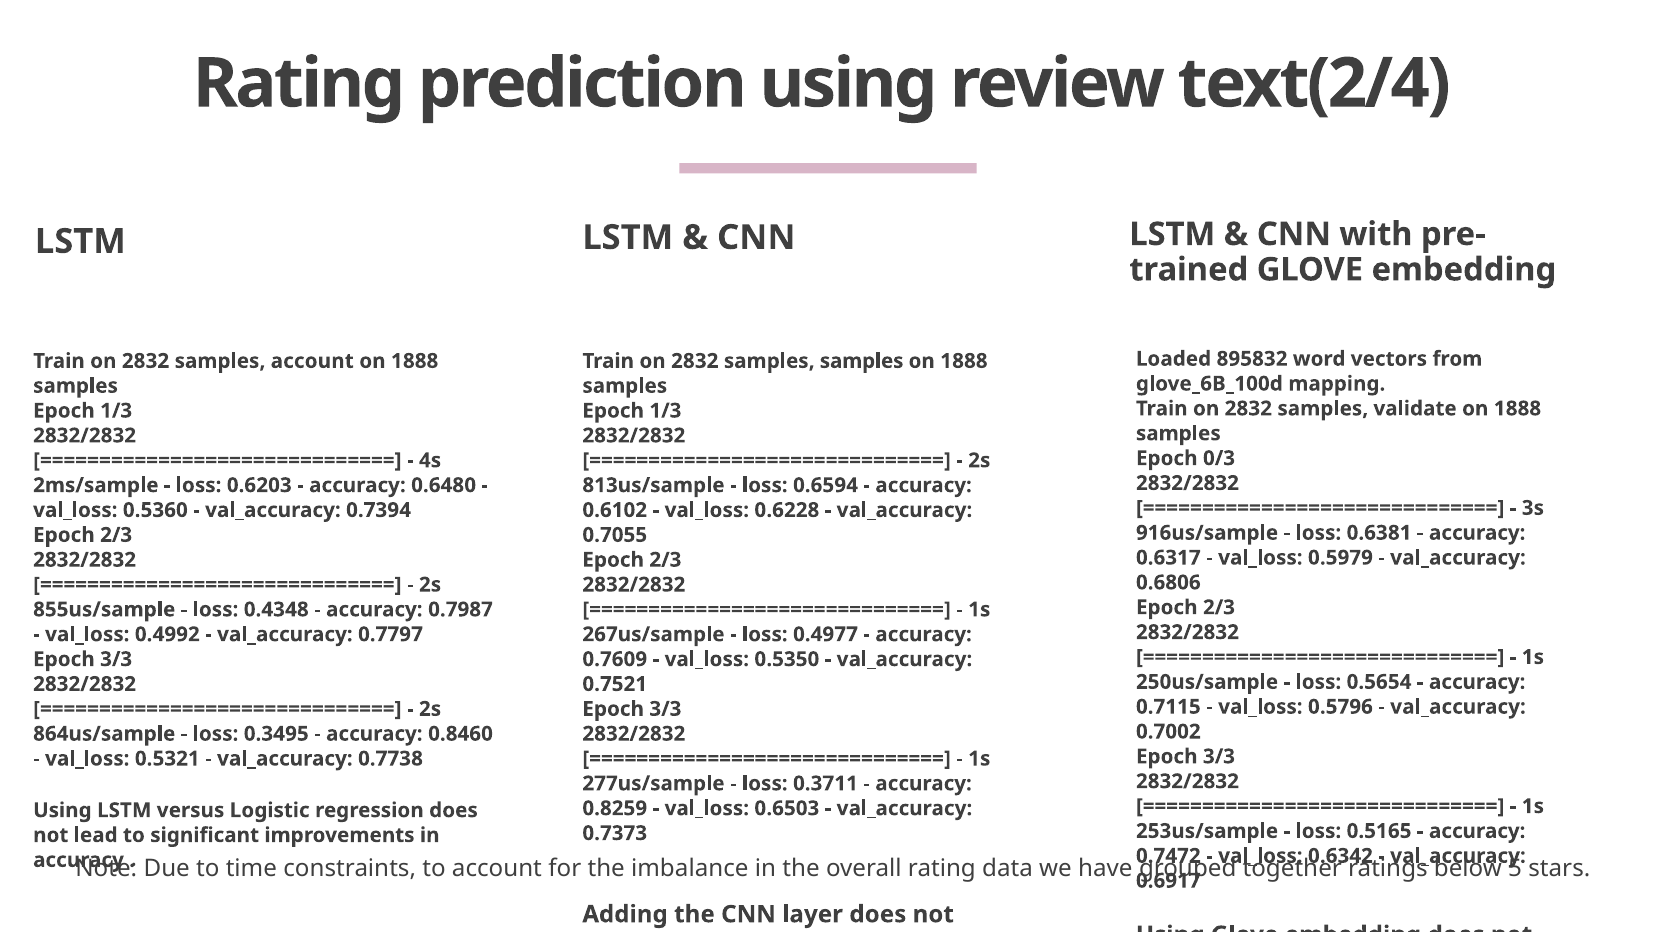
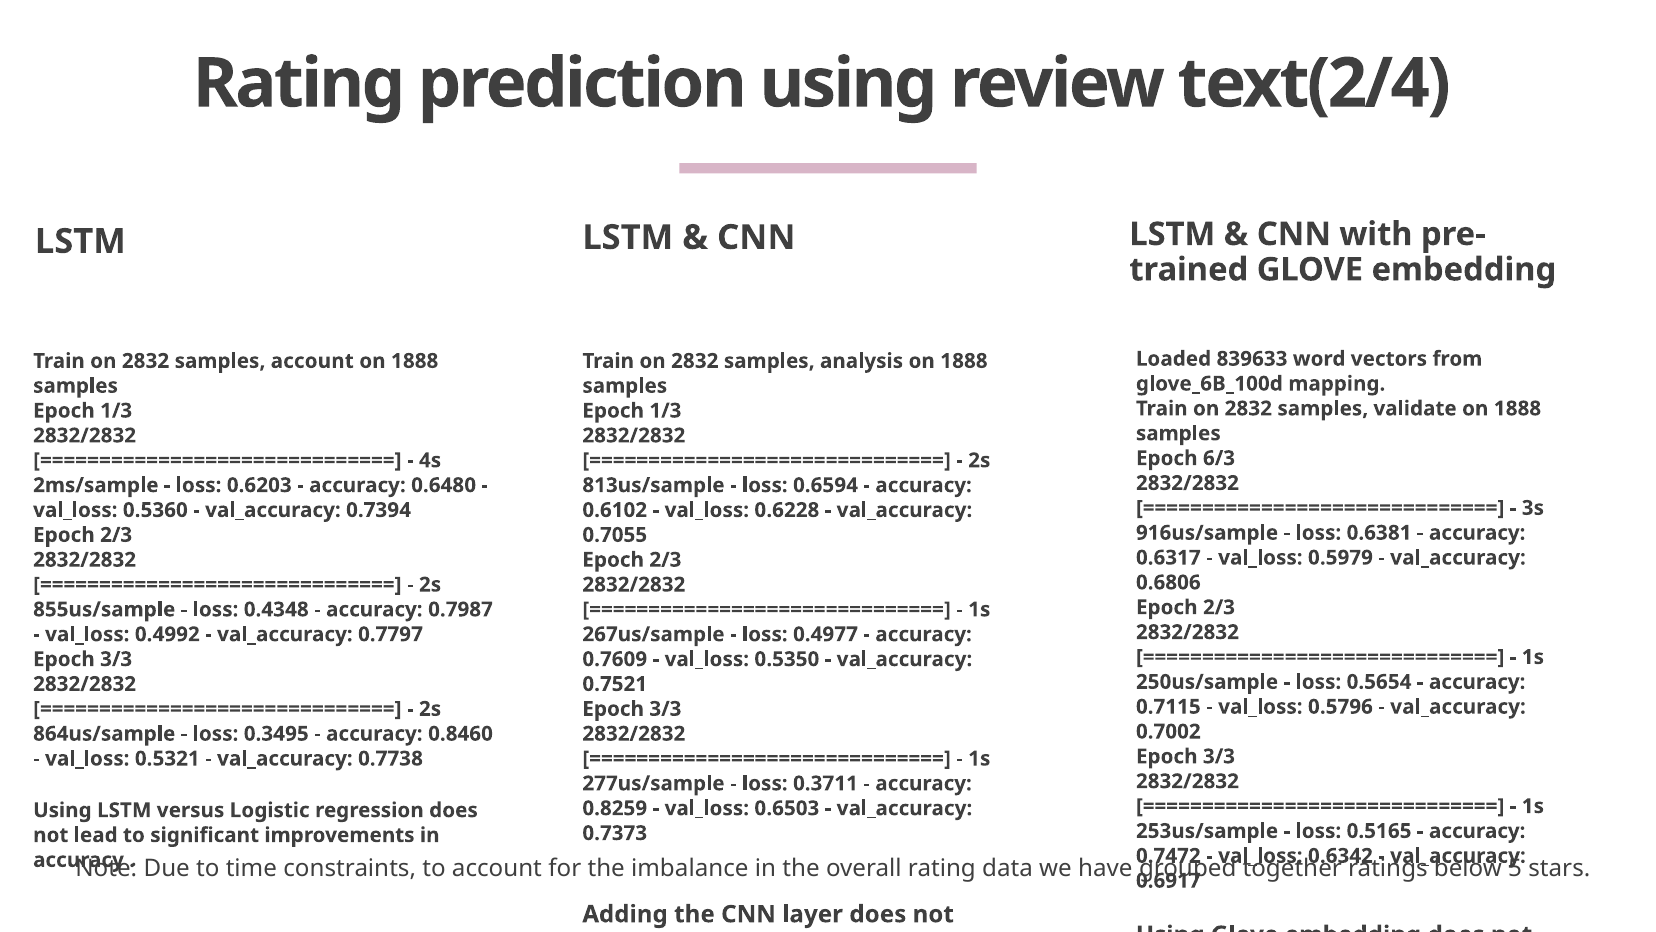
895832: 895832 -> 839633 (1252, 359)
samples samples: samples -> analysis (862, 361)
0/3: 0/3 -> 6/3 (1219, 458)
